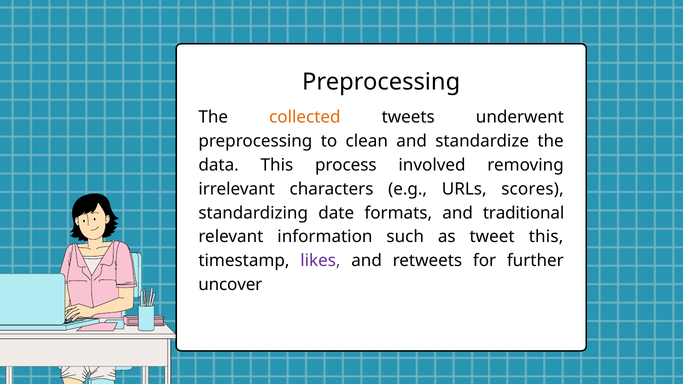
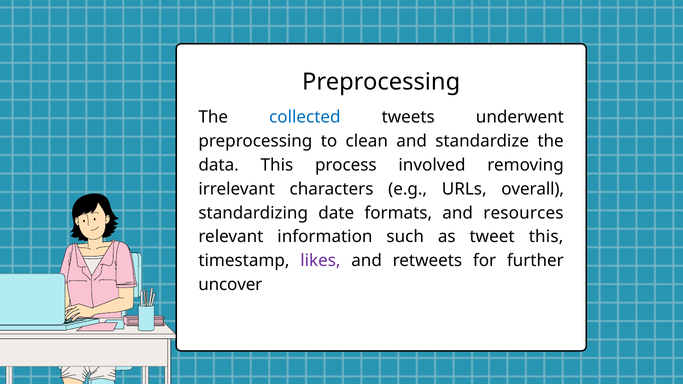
collected colour: orange -> blue (305, 117)
scores: scores -> overall (533, 189)
traditional: traditional -> resources (523, 213)
